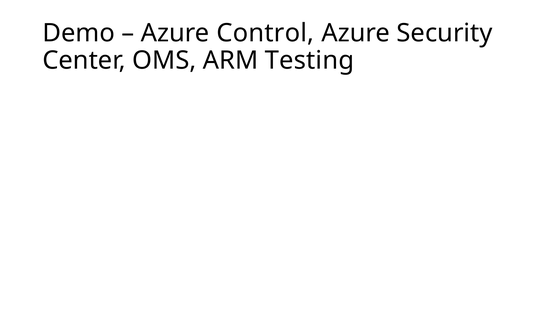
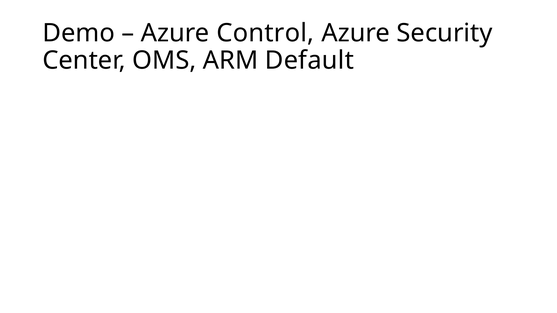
Testing: Testing -> Default (309, 61)
